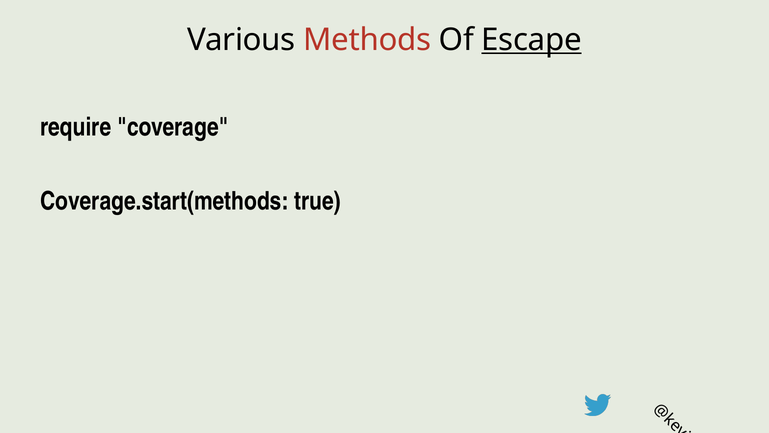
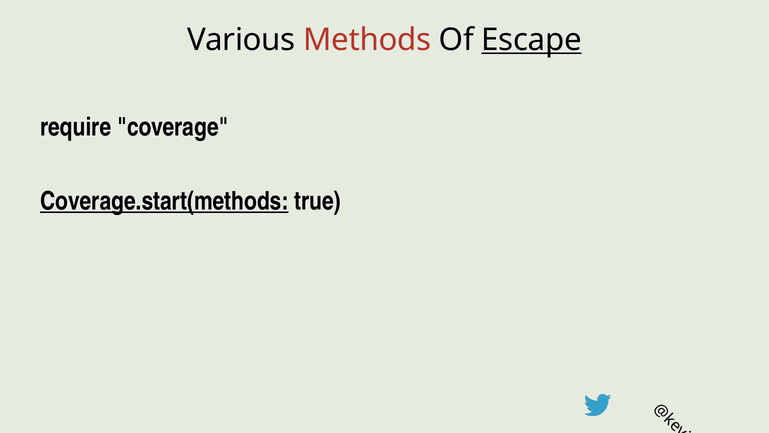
Coverage.start(methods underline: none -> present (164, 201)
